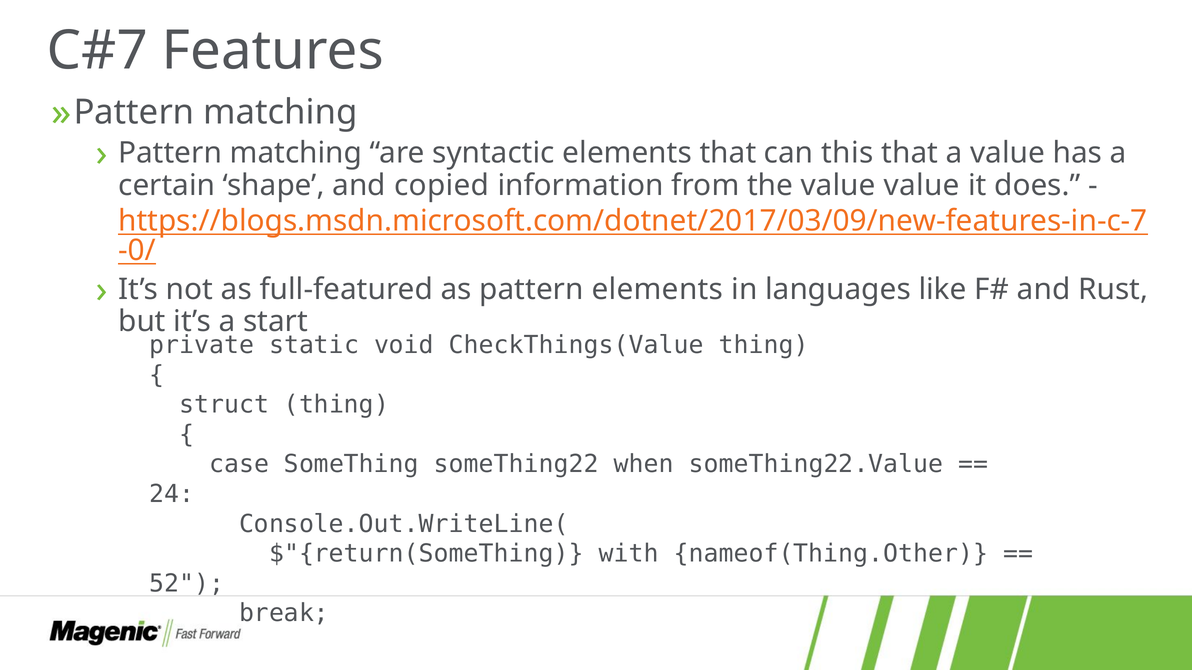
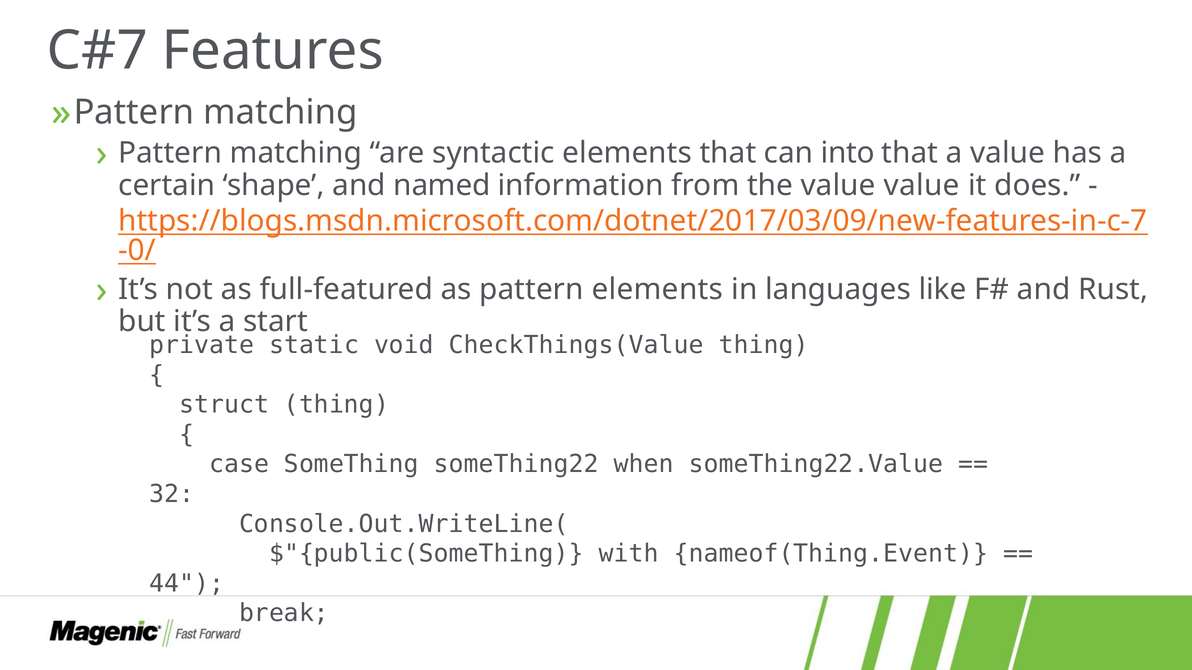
this: this -> into (848, 153)
copied: copied -> named (442, 185)
24: 24 -> 32 (172, 494)
$"{return(SomeThing: $"{return(SomeThing -> $"{public(SomeThing (426, 554)
nameof(Thing.Other: nameof(Thing.Other -> nameof(Thing.Event (831, 554)
52: 52 -> 44 (187, 584)
